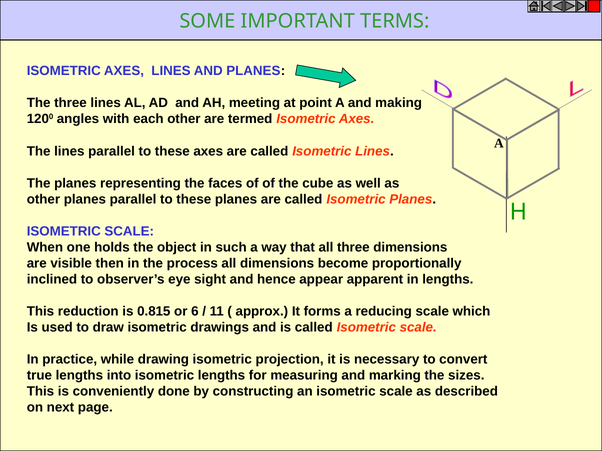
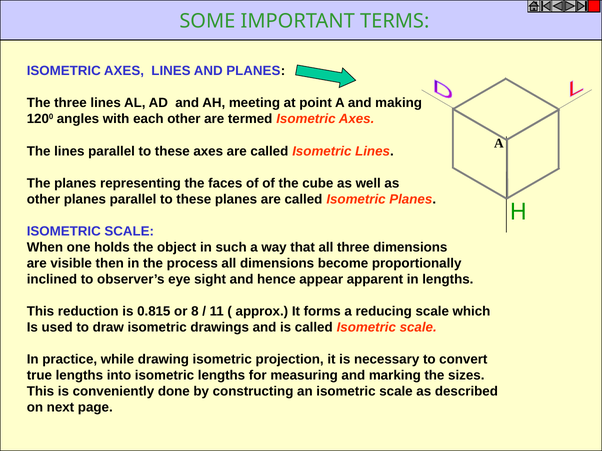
6: 6 -> 8 (195, 312)
